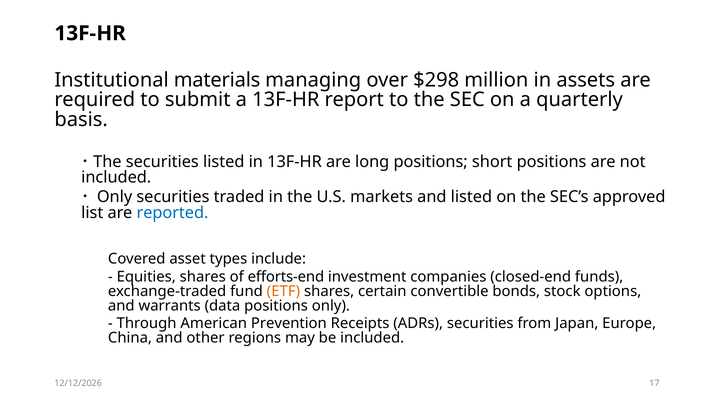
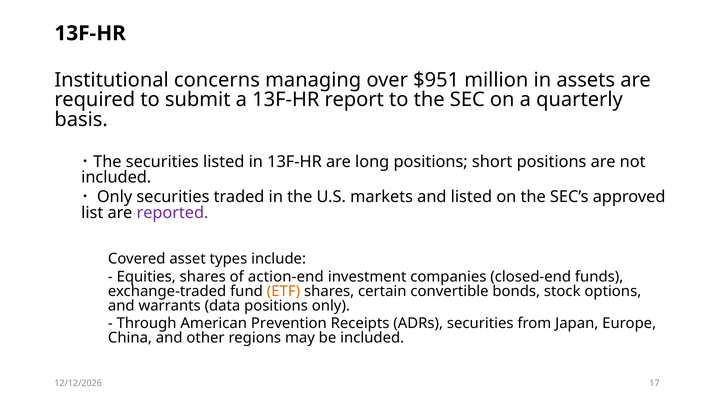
materials: materials -> concerns (217, 80)
$298: $298 -> $951 (436, 80)
reported colour: blue -> purple (172, 212)
efforts-end: efforts-end -> action-end (286, 276)
